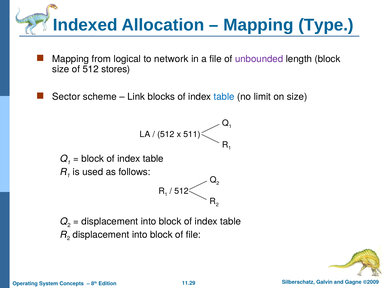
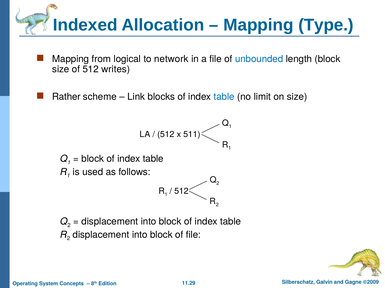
unbounded colour: purple -> blue (259, 59)
stores: stores -> writes (116, 69)
Sector: Sector -> Rather (66, 97)
